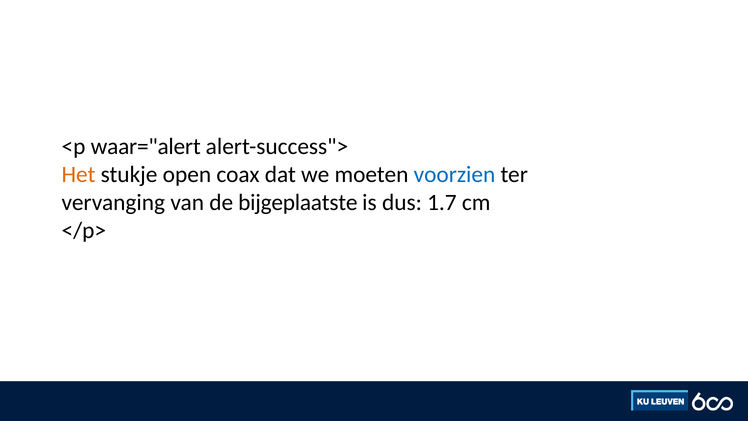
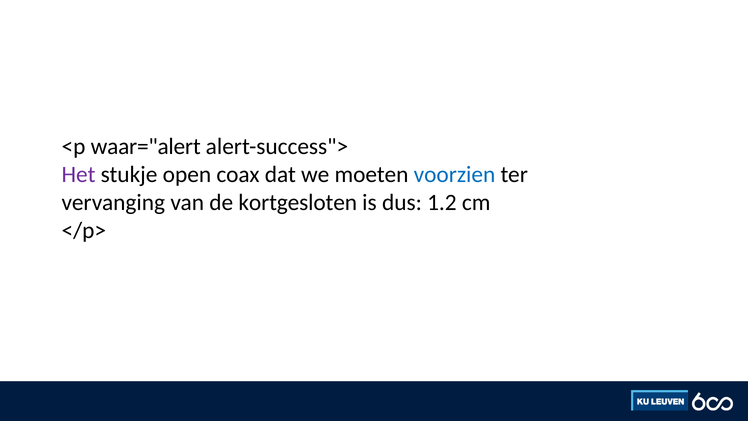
Het colour: orange -> purple (79, 174)
bijgeplaatste: bijgeplaatste -> kortgesloten (298, 202)
1.7: 1.7 -> 1.2 (442, 202)
